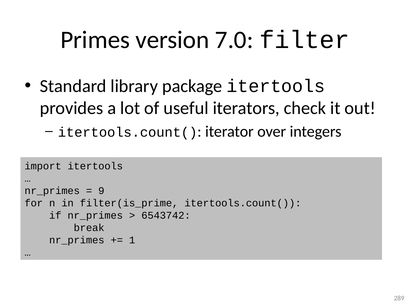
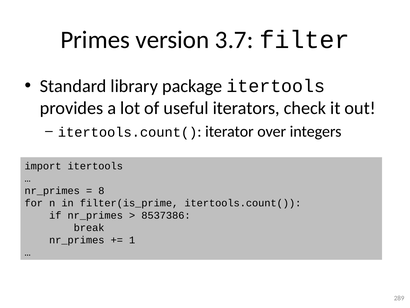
7.0: 7.0 -> 3.7 (234, 40)
9: 9 -> 8 (101, 190)
6543742: 6543742 -> 8537386 (166, 215)
